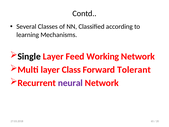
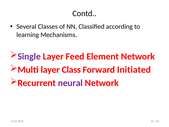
Single colour: black -> purple (29, 56)
Working: Working -> Element (103, 56)
Tolerant: Tolerant -> Initiated (134, 70)
